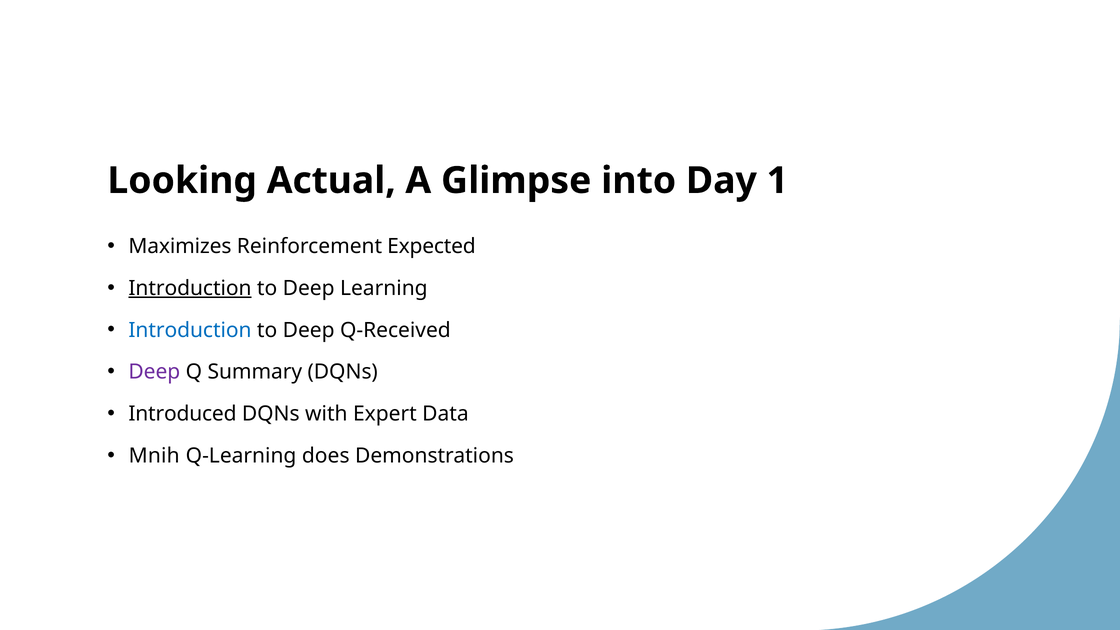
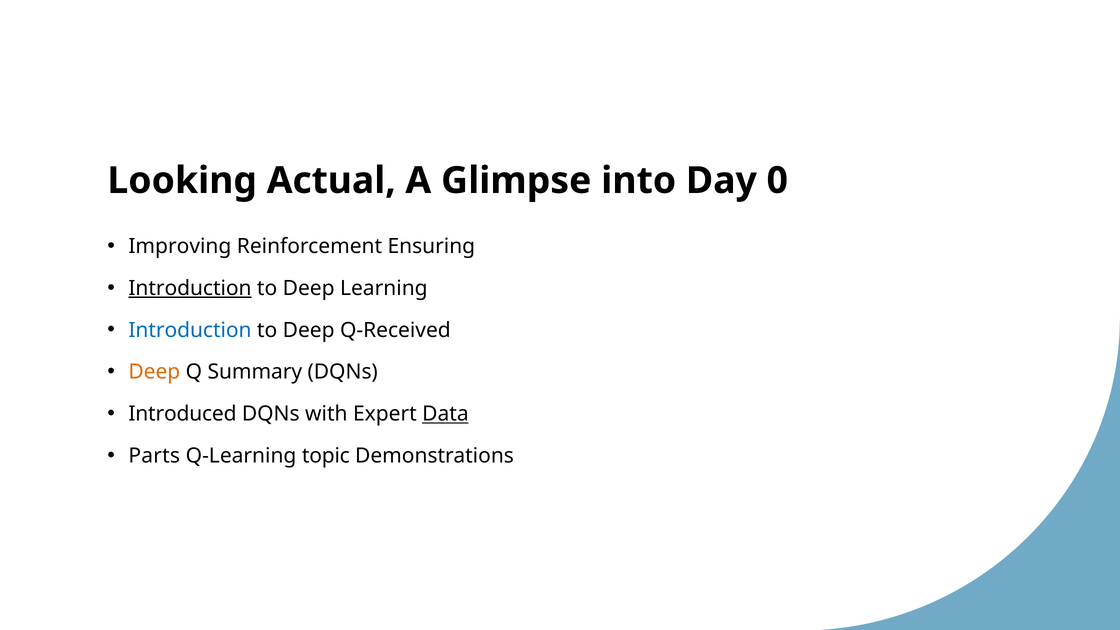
1: 1 -> 0 (777, 181)
Maximizes: Maximizes -> Improving (180, 246)
Expected: Expected -> Ensuring (431, 246)
Deep colour: purple -> orange (154, 372)
Data underline: none -> present (445, 414)
Mnih: Mnih -> Parts (154, 456)
does: does -> topic (326, 456)
